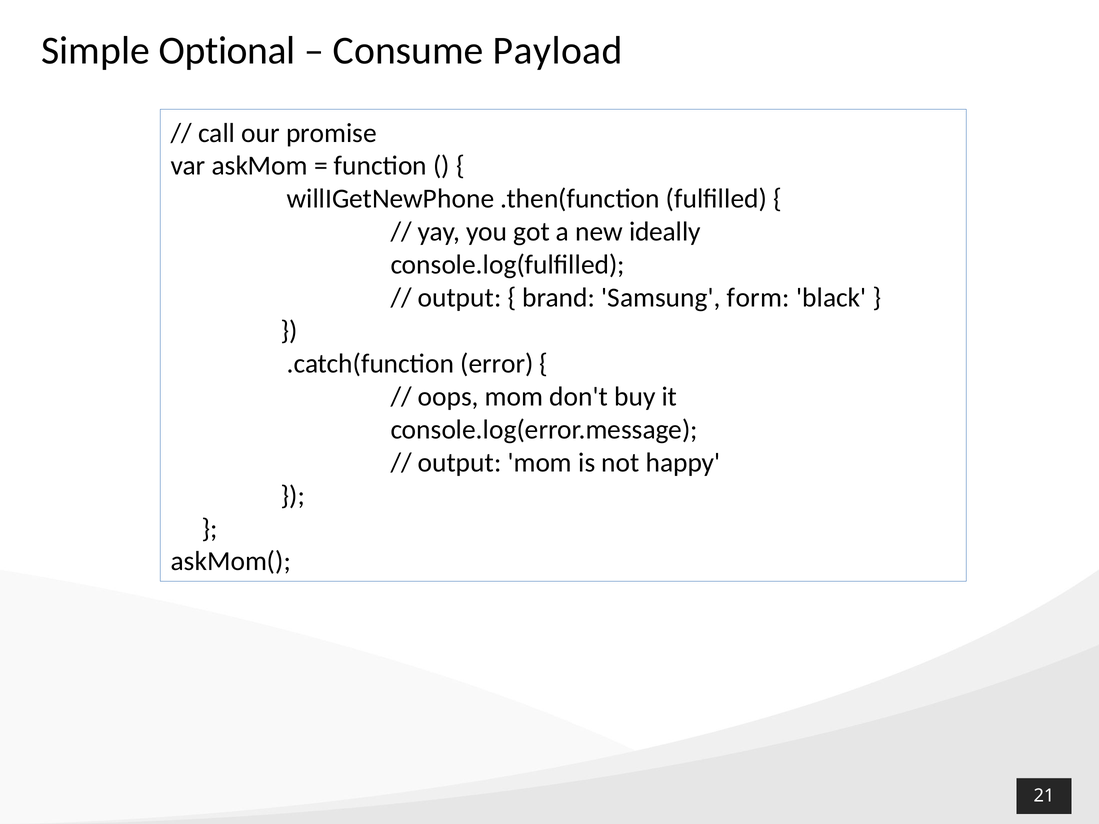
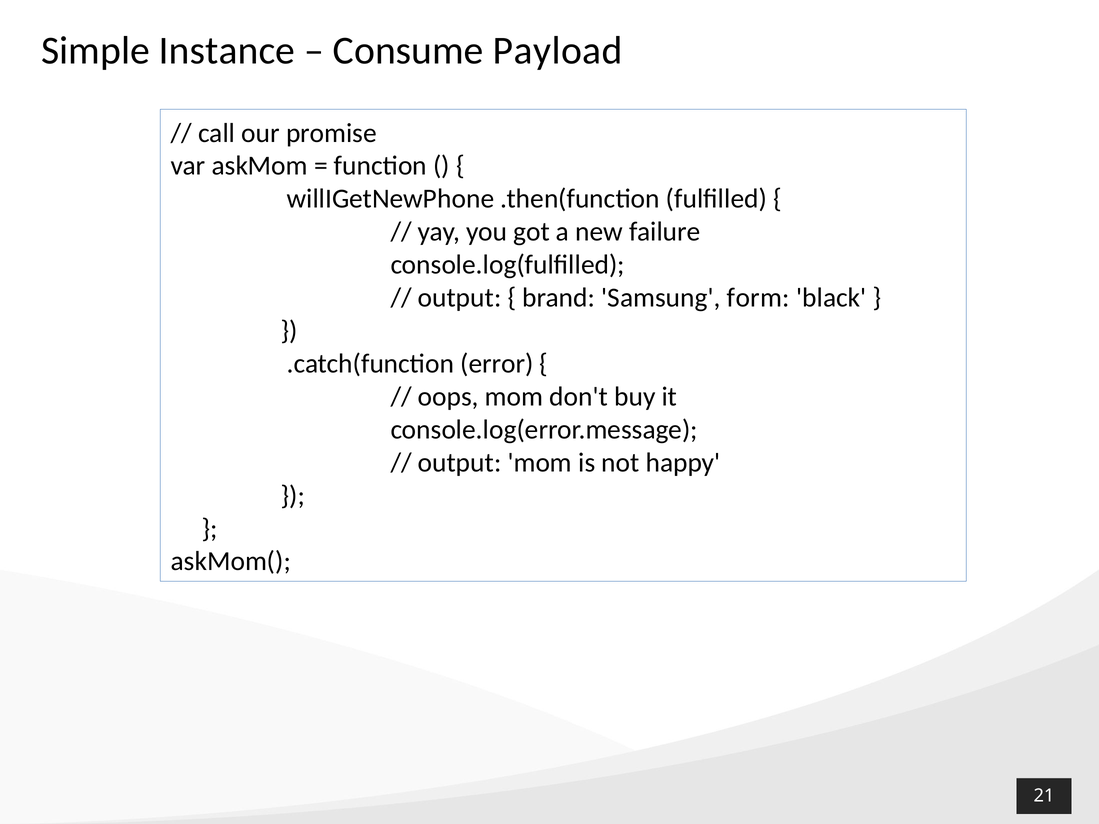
Optional: Optional -> Instance (227, 51)
ideally: ideally -> failure (665, 232)
